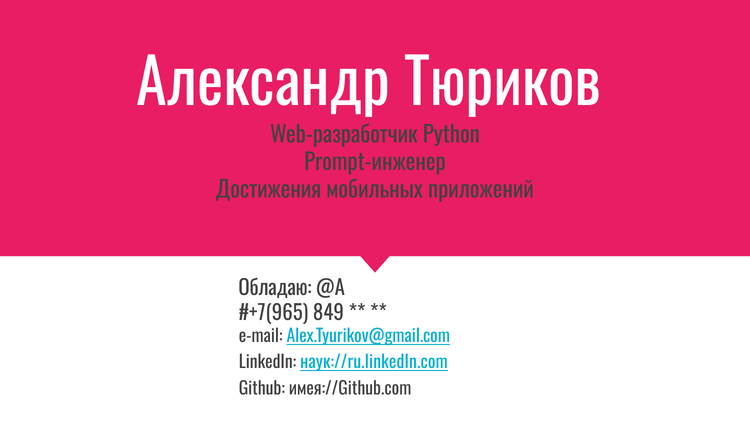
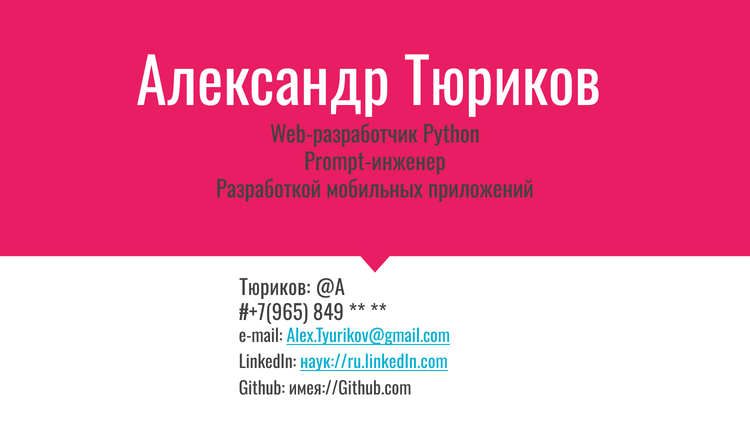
Достижения: Достижения -> Разработкой (269, 190)
Обладаю: Обладаю -> Тюриков (275, 288)
